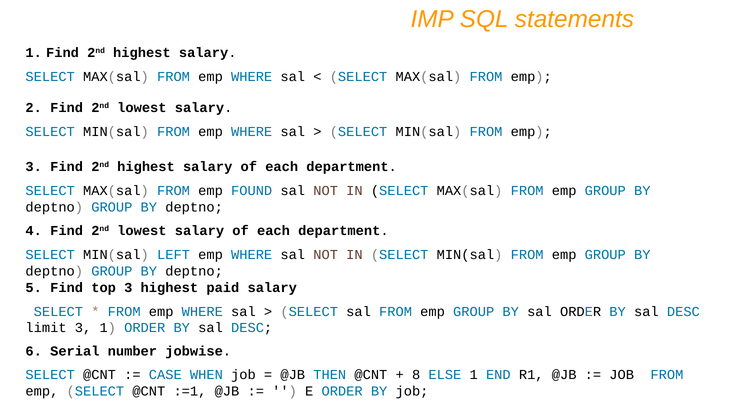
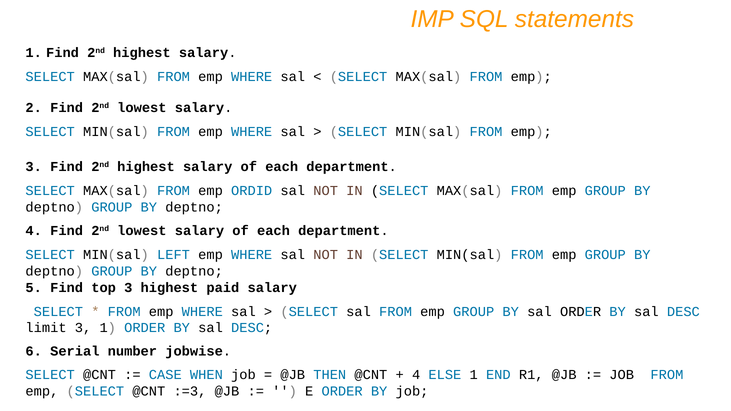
FOUND: FOUND -> ORDID (252, 191)
8: 8 -> 4 (416, 375)
:=1: :=1 -> :=3 (190, 391)
